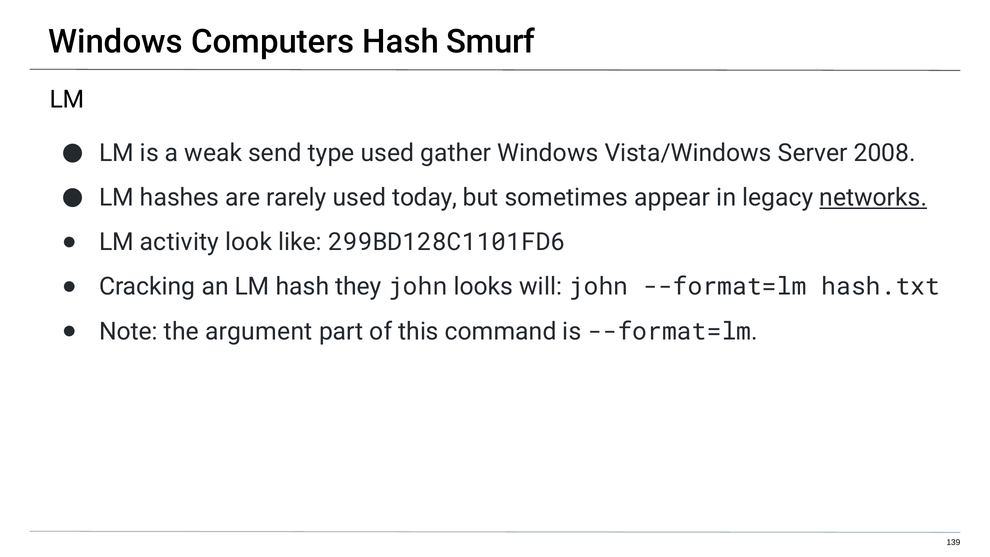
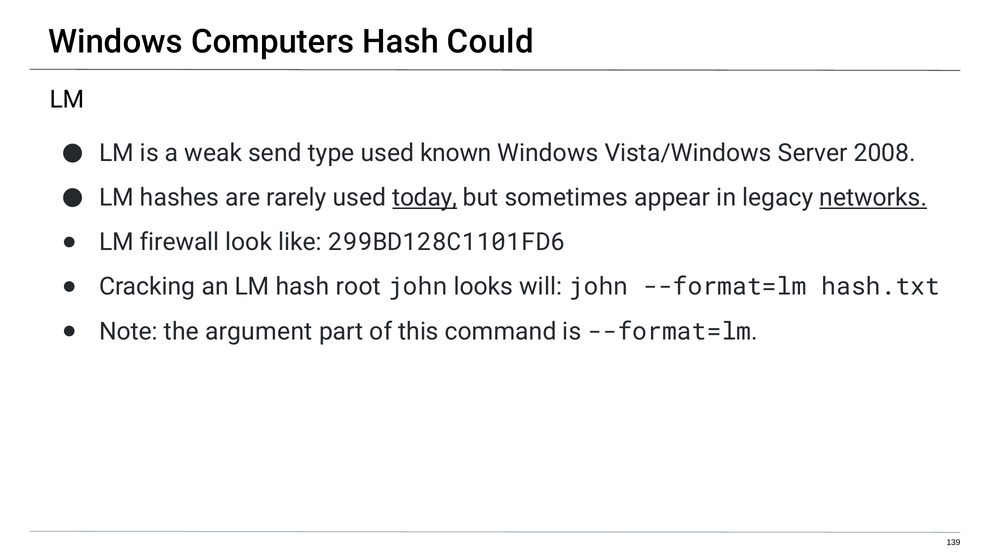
Smurf: Smurf -> Could (490, 42)
gather: gather -> known (456, 153)
today underline: none -> present (425, 198)
activity: activity -> firewall (180, 242)
they: they -> root (358, 287)
